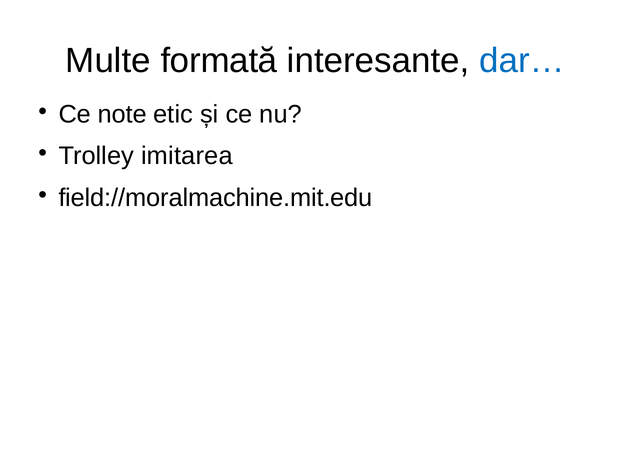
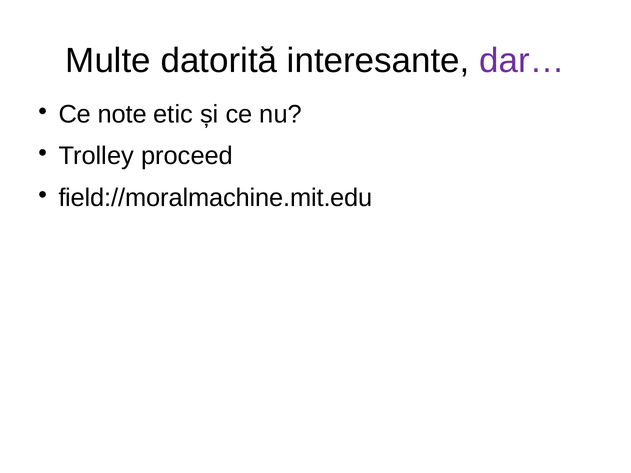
formată: formată -> datorită (219, 61)
dar… colour: blue -> purple (522, 61)
imitarea: imitarea -> proceed (187, 156)
